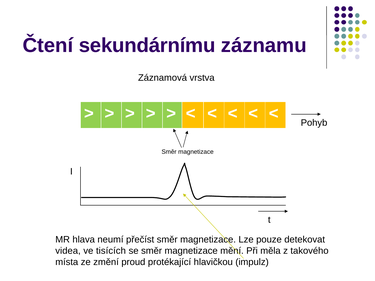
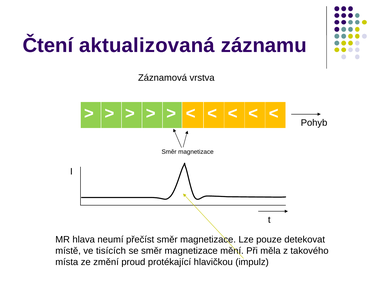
sekundárnímu: sekundárnímu -> aktualizovaná (147, 45)
videa: videa -> místě (68, 251)
